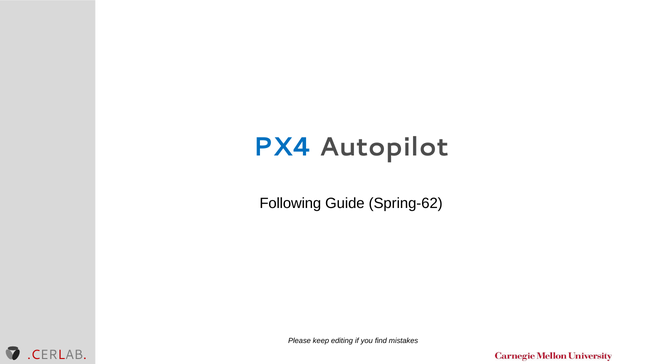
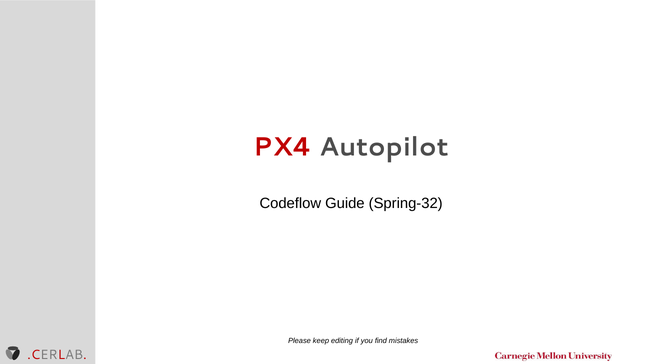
PX4 colour: blue -> red (283, 147)
Following: Following -> Codeflow (290, 203)
Spring-62: Spring-62 -> Spring-32 (406, 203)
